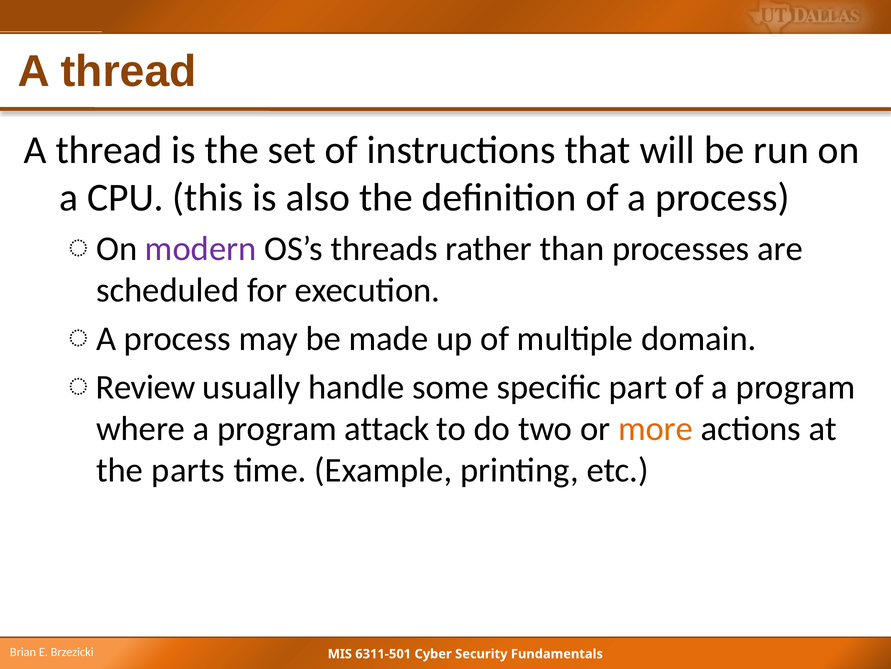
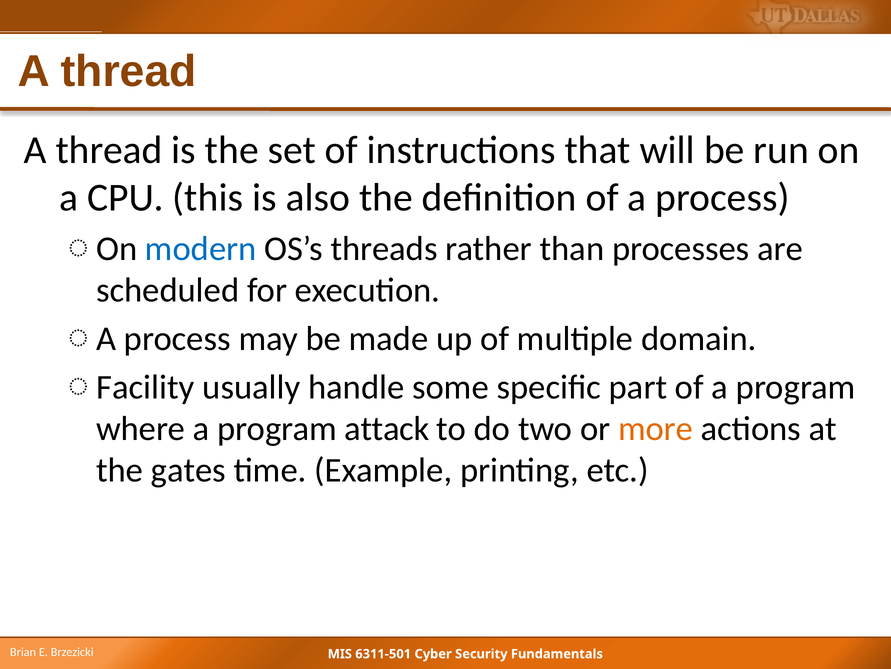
modern colour: purple -> blue (201, 248)
Review: Review -> Facility (145, 387)
parts: parts -> gates (188, 470)
